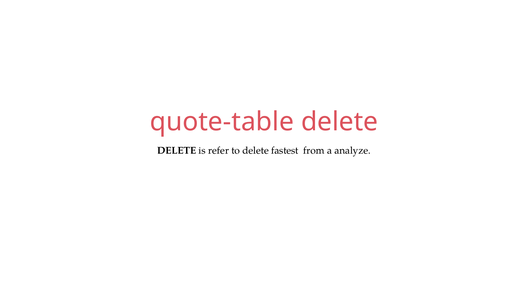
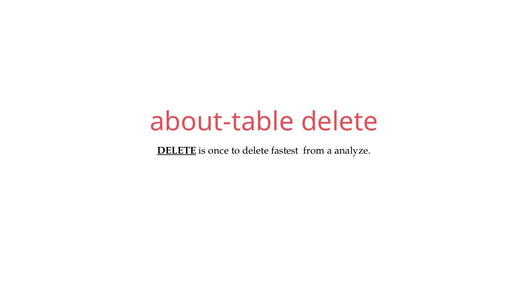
quote-table: quote-table -> about-table (222, 122)
DELETE underline: none -> present (177, 150)
refer: refer -> once (219, 150)
